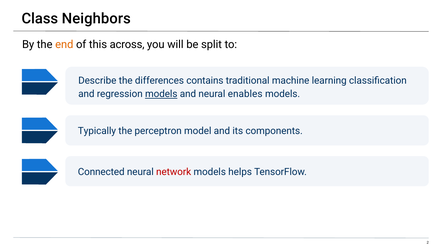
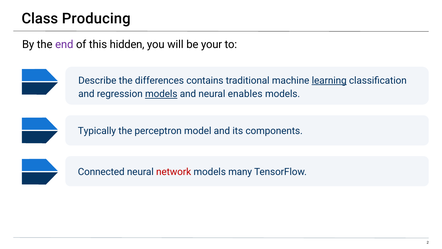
Neighbors: Neighbors -> Producing (96, 19)
end colour: orange -> purple (64, 45)
across: across -> hidden (127, 45)
split: split -> your (212, 45)
learning underline: none -> present (329, 80)
helps: helps -> many (240, 172)
